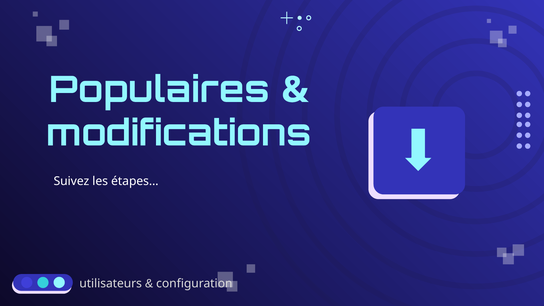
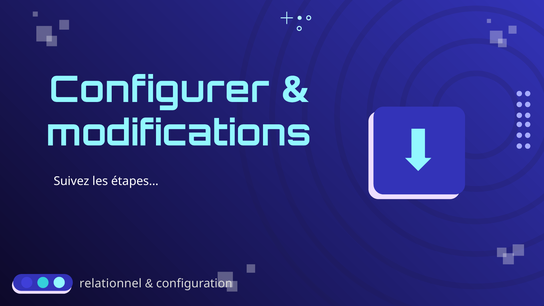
Populaires: Populaires -> Configurer (159, 90)
utilisateurs: utilisateurs -> relationnel (111, 284)
